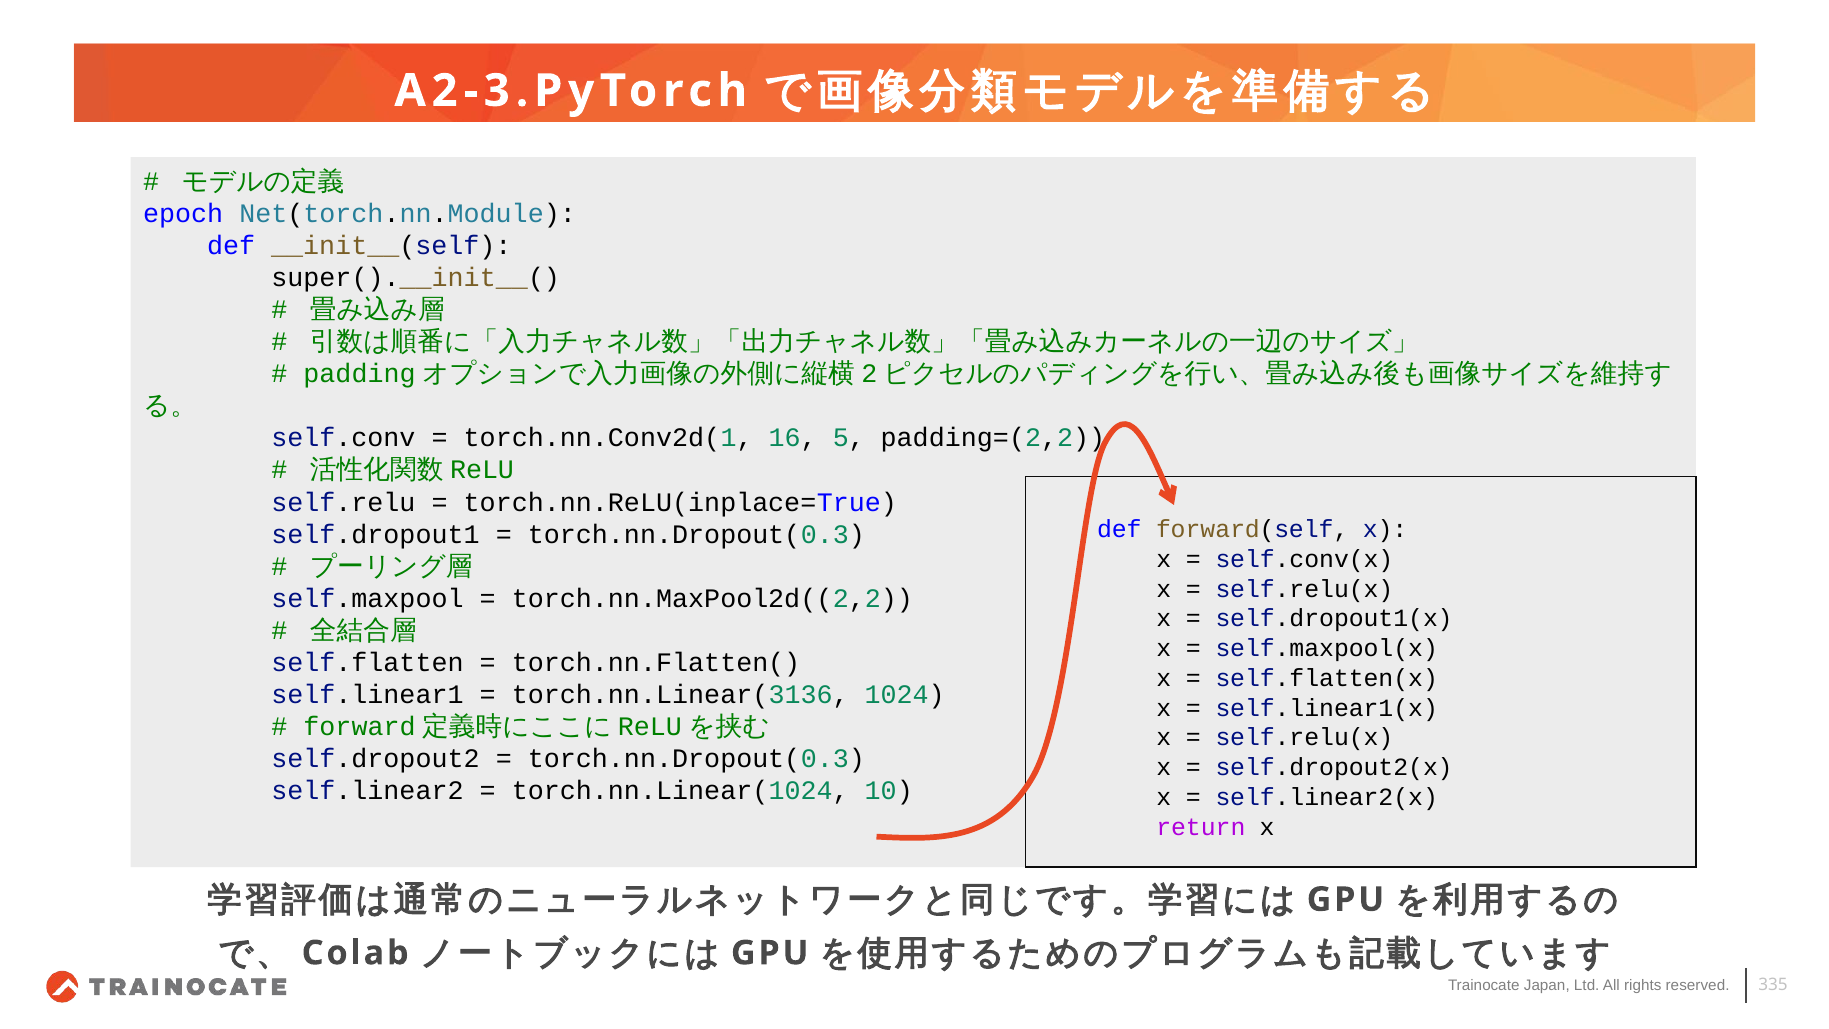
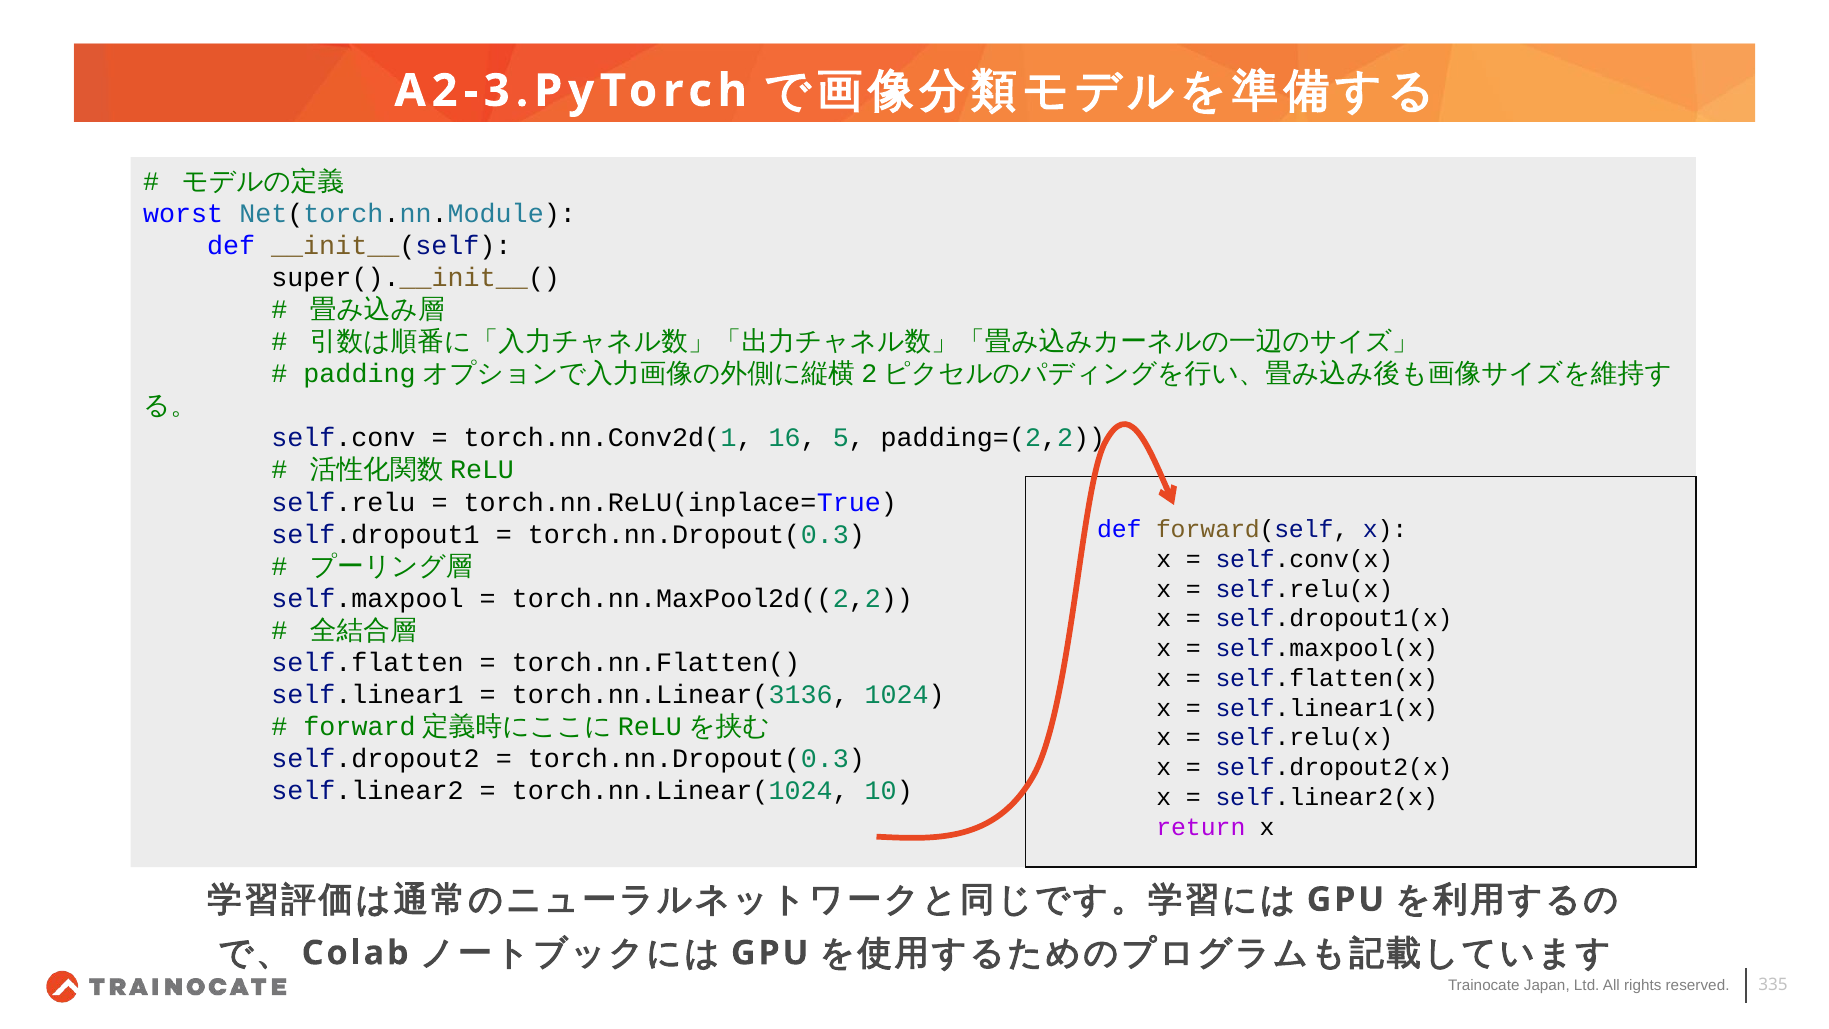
epoch: epoch -> worst (183, 213)
